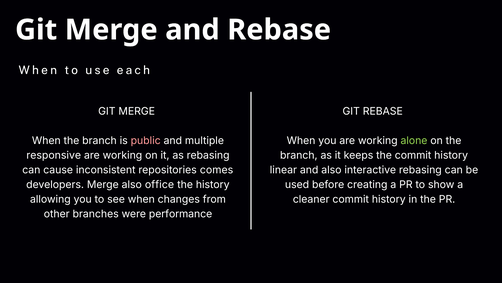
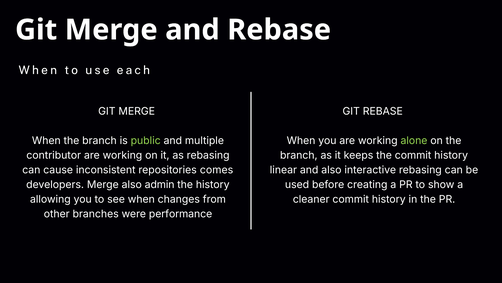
public colour: pink -> light green (146, 140)
responsive: responsive -> contributor (54, 155)
office: office -> admin (160, 184)
